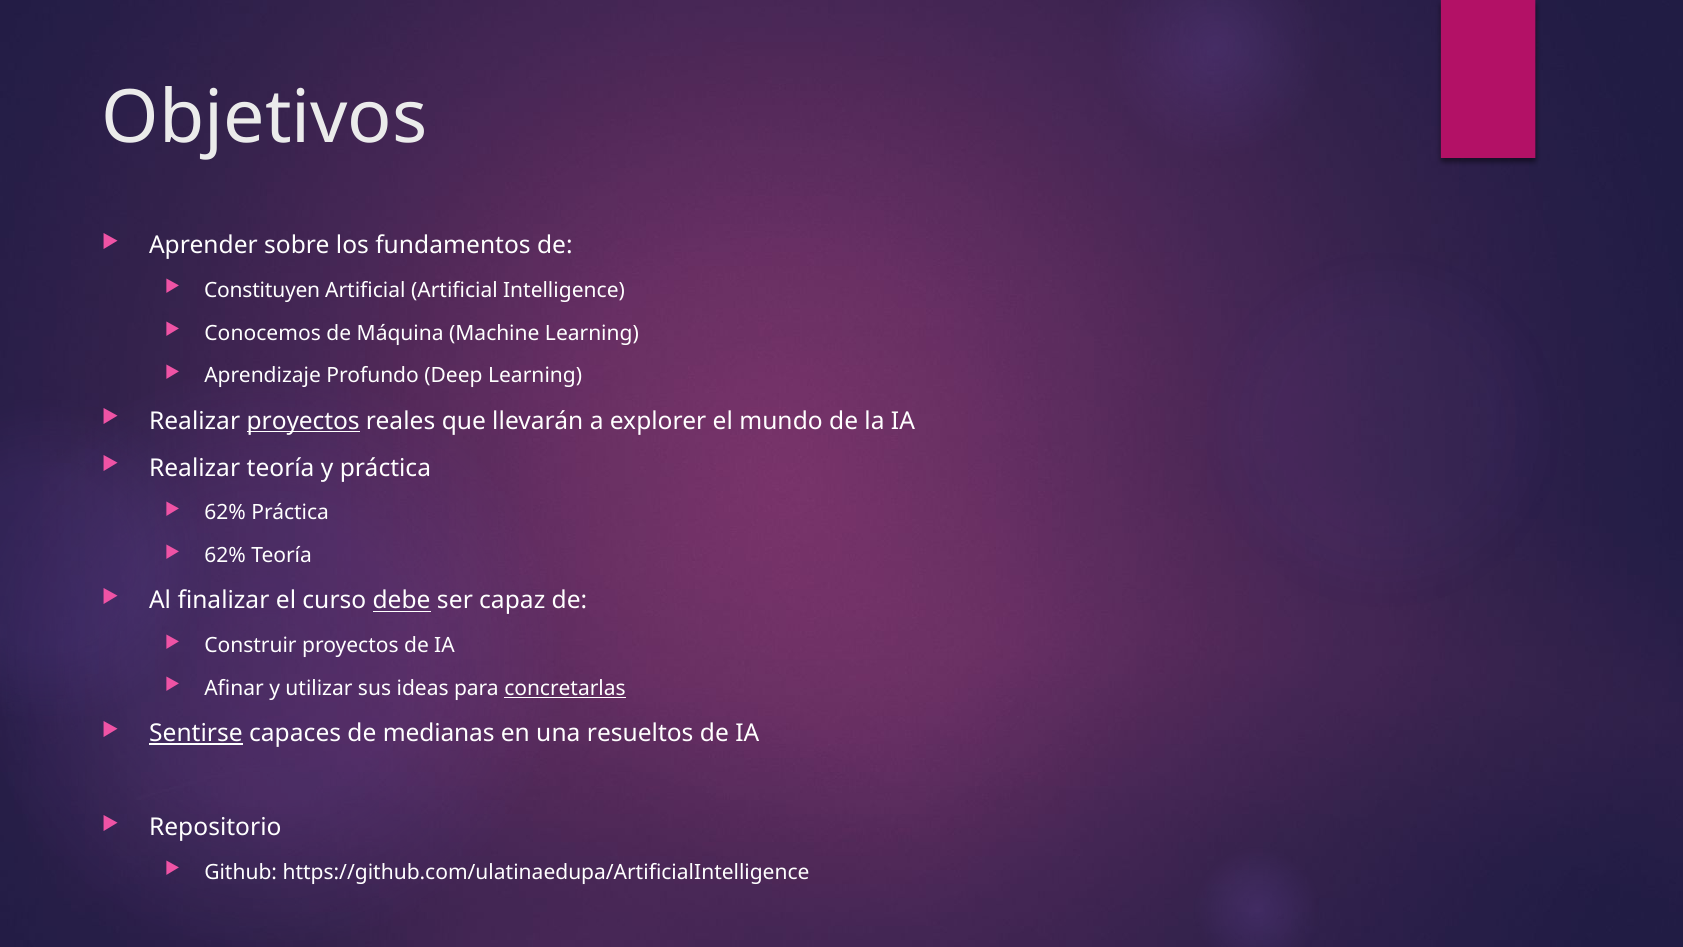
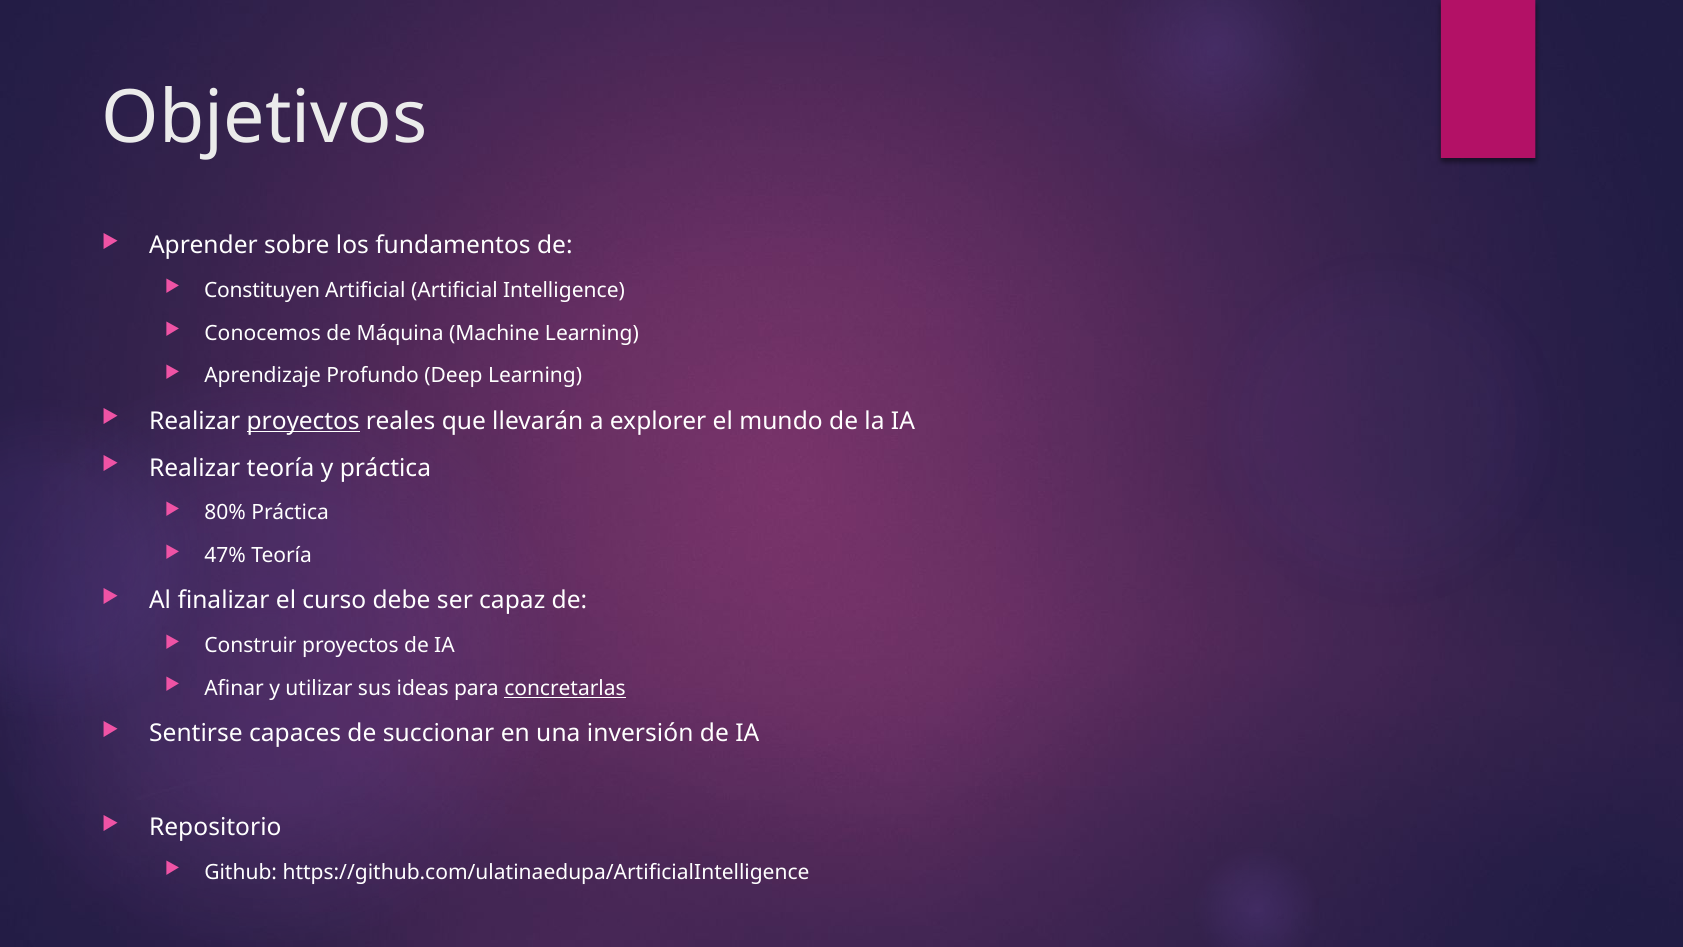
62%: 62% -> 80% (225, 513)
62%: 62% -> 47% (225, 555)
debe underline: present -> none (402, 601)
Sentirse underline: present -> none (196, 733)
medianas: medianas -> succionar (439, 733)
resueltos: resueltos -> inversión (640, 733)
